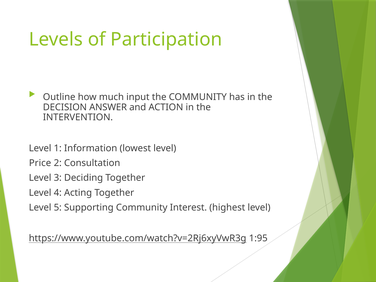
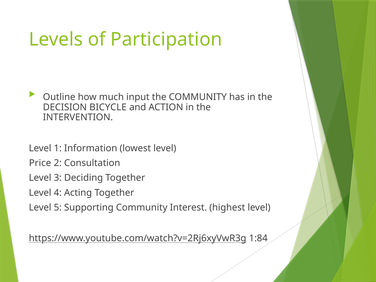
ANSWER: ANSWER -> BICYCLE (108, 107)
1:95: 1:95 -> 1:84 (258, 238)
